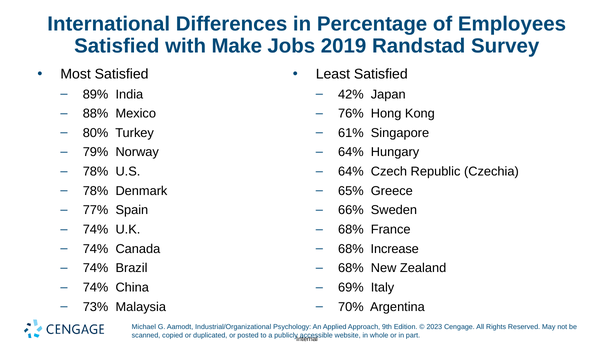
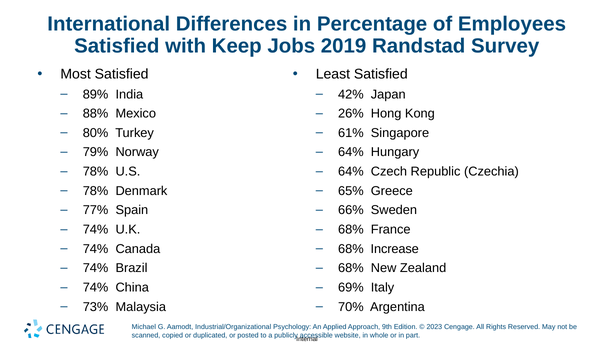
Make: Make -> Keep (237, 46)
76%: 76% -> 26% (351, 114)
